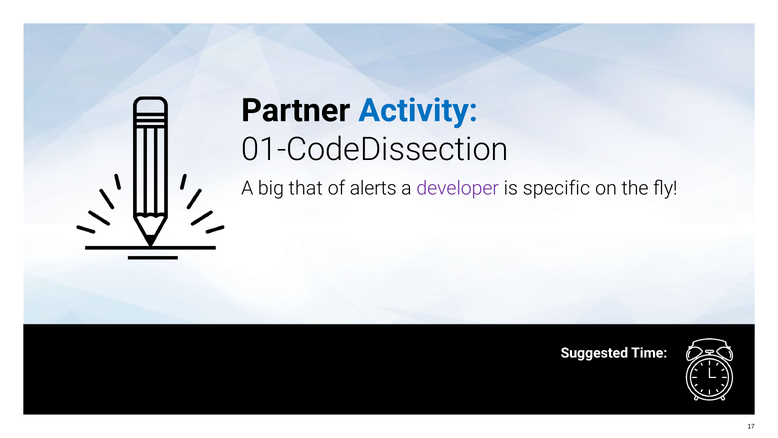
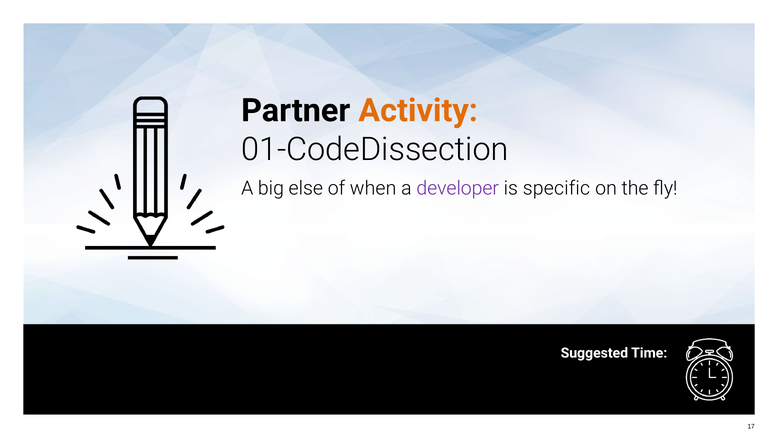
Activity colour: blue -> orange (418, 110)
that: that -> else (306, 188)
alerts: alerts -> when (373, 188)
